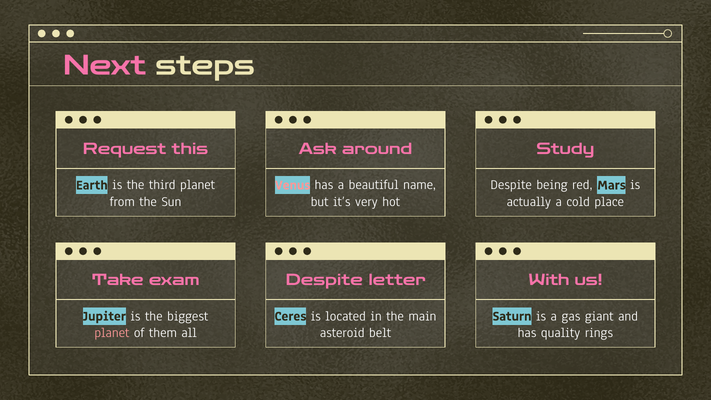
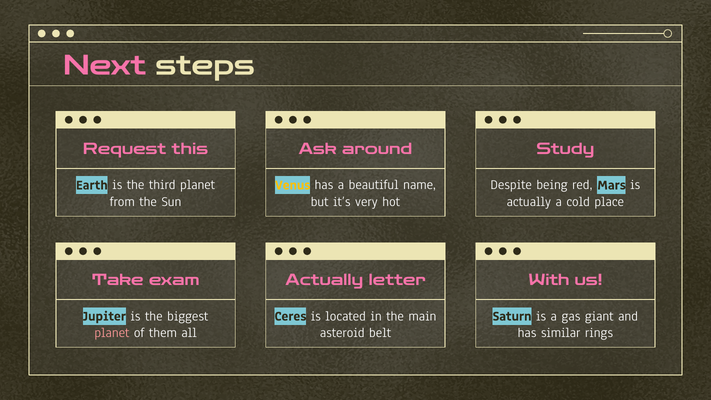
Venus colour: pink -> yellow (293, 185)
Despite: Despite -> Actually (324, 280)
quality: quality -> similar (561, 333)
